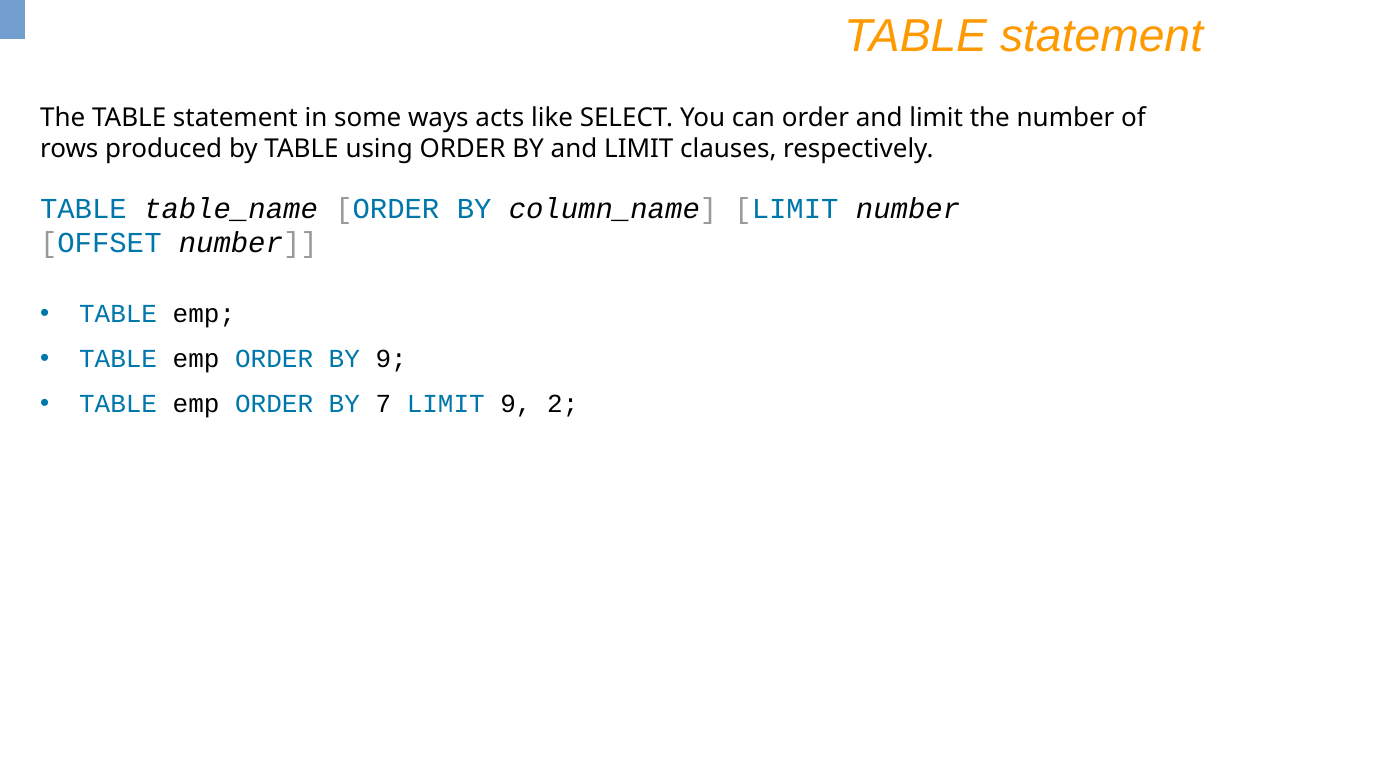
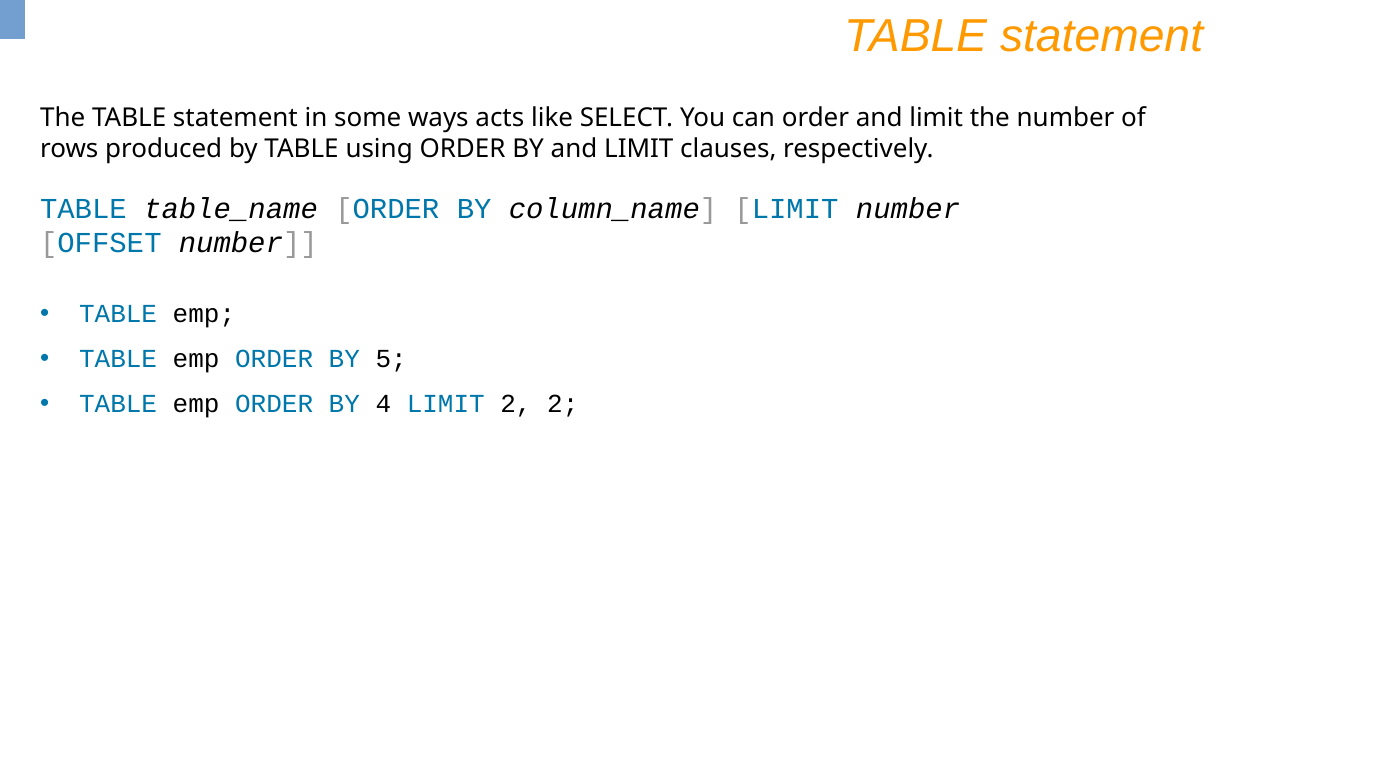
BY 9: 9 -> 5 (391, 359)
7: 7 -> 4 (383, 404)
LIMIT 9: 9 -> 2 (516, 404)
